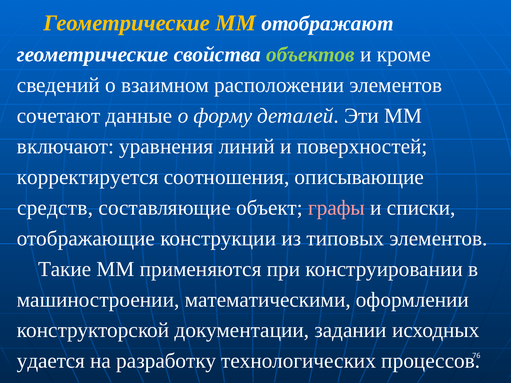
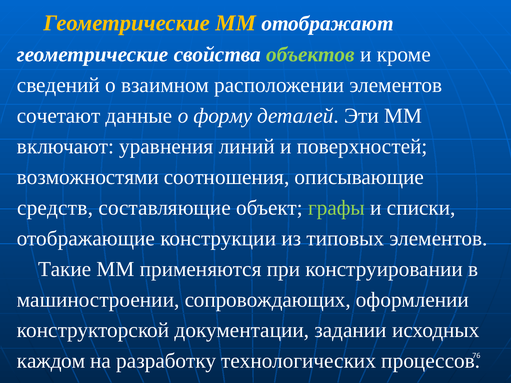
корректируется: корректируется -> возможностями (88, 177)
графы colour: pink -> light green (337, 208)
математическими: математическими -> сопровождающих (268, 300)
удается: удается -> каждом (51, 361)
